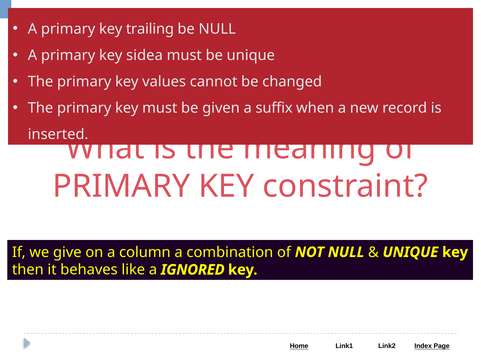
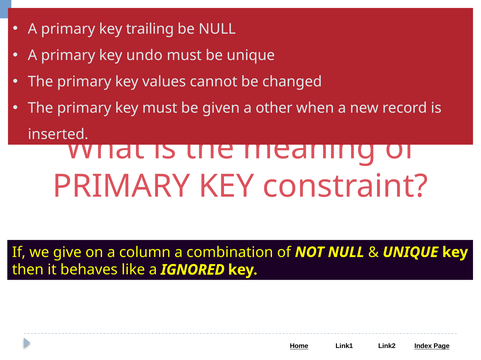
sidea: sidea -> undo (144, 55)
suffix: suffix -> other (274, 108)
